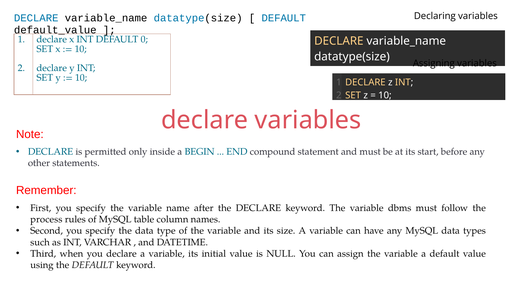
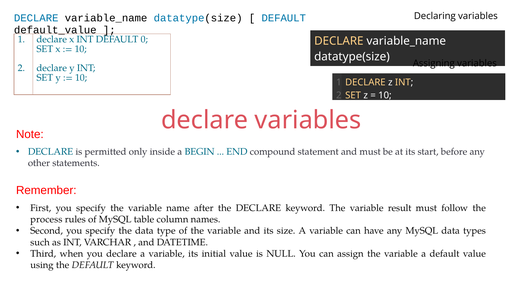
dbms: dbms -> result (400, 208)
